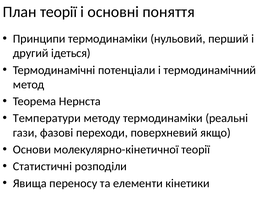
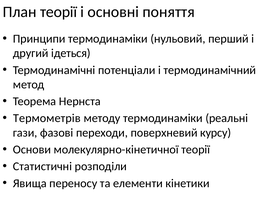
Температури: Температури -> Термометрів (47, 118)
якщо: якщо -> курсу (216, 133)
